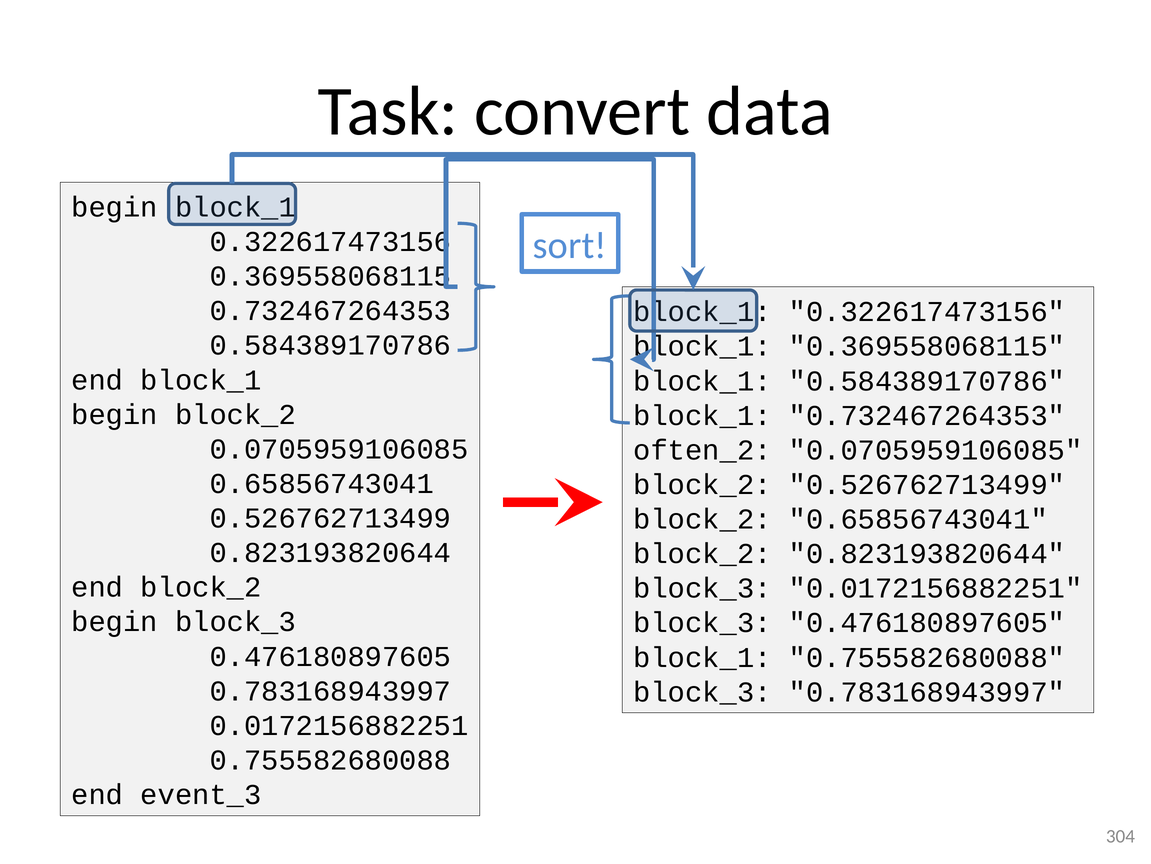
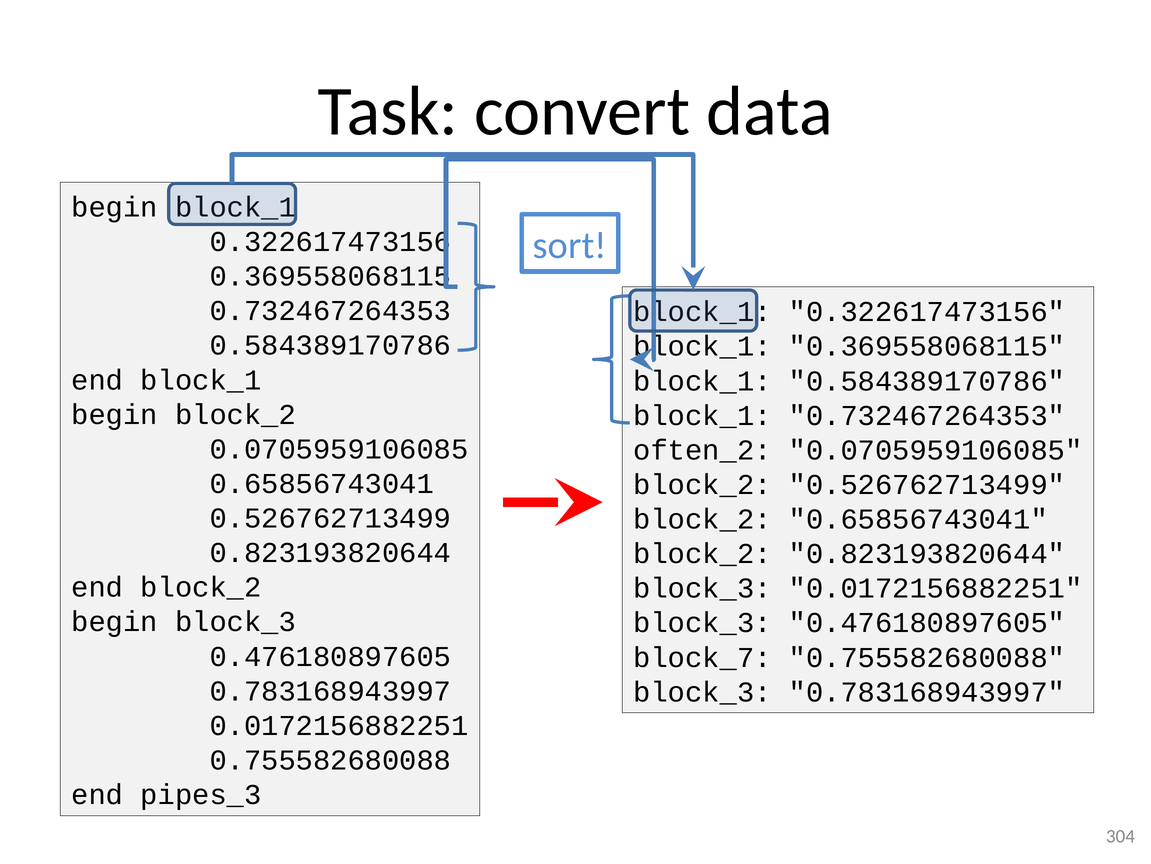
block_1: block_1 -> block_7 (702, 657)
event_3: event_3 -> pipes_3 (201, 794)
